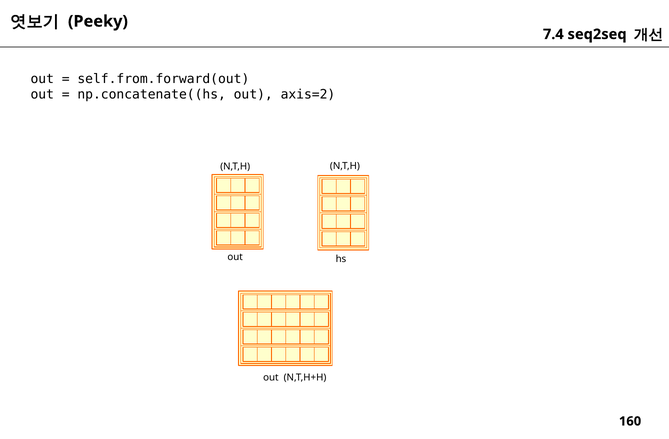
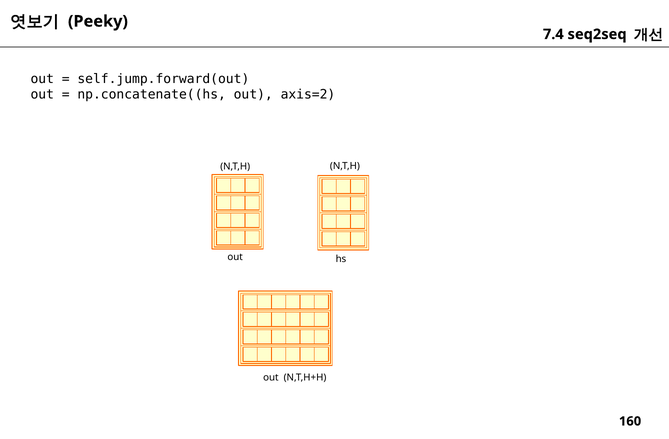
self.from.forward(out: self.from.forward(out -> self.jump.forward(out (163, 79)
